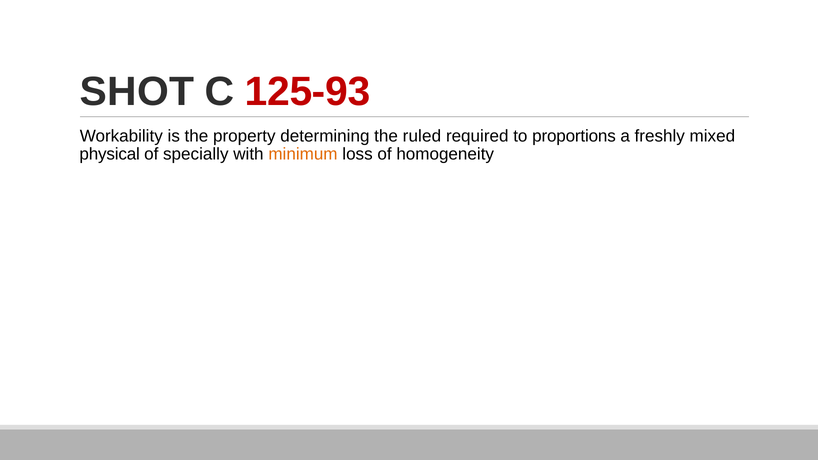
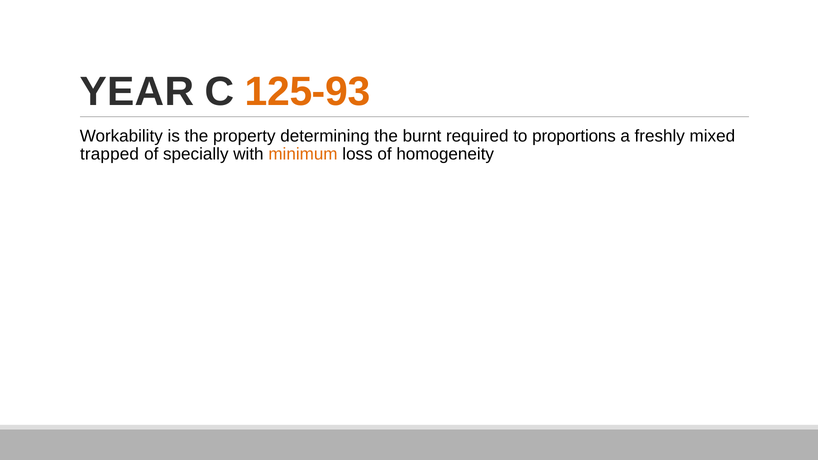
SHOT: SHOT -> YEAR (137, 92)
125-93 colour: red -> orange (307, 92)
ruled: ruled -> burnt (422, 136)
physical: physical -> trapped (110, 154)
